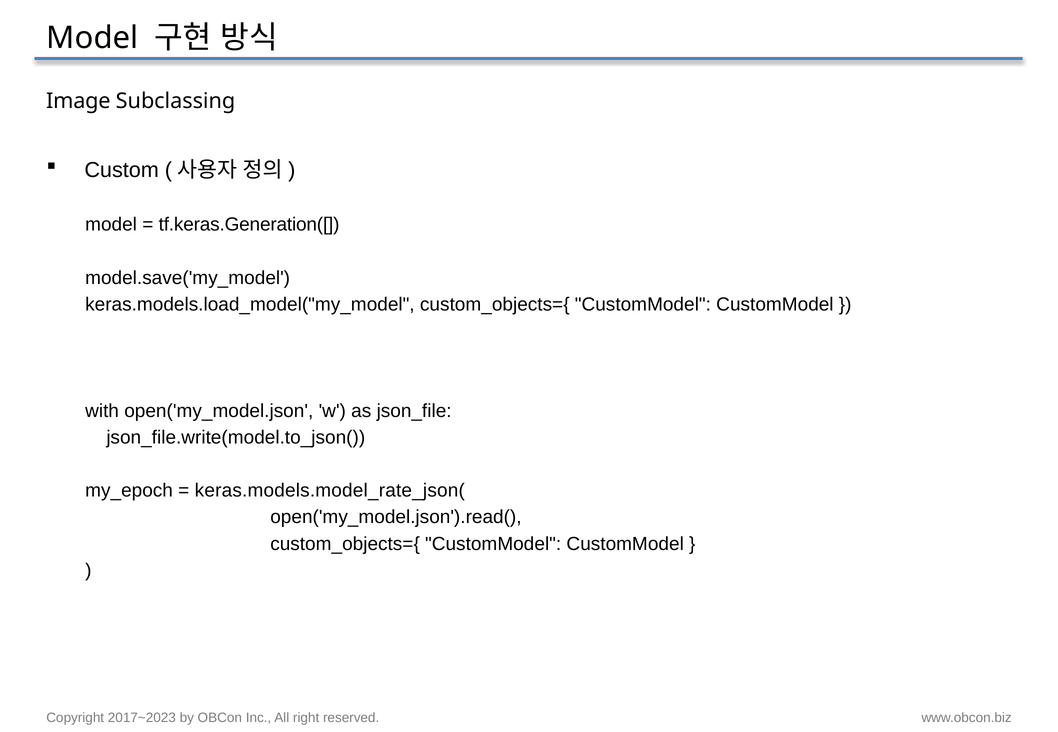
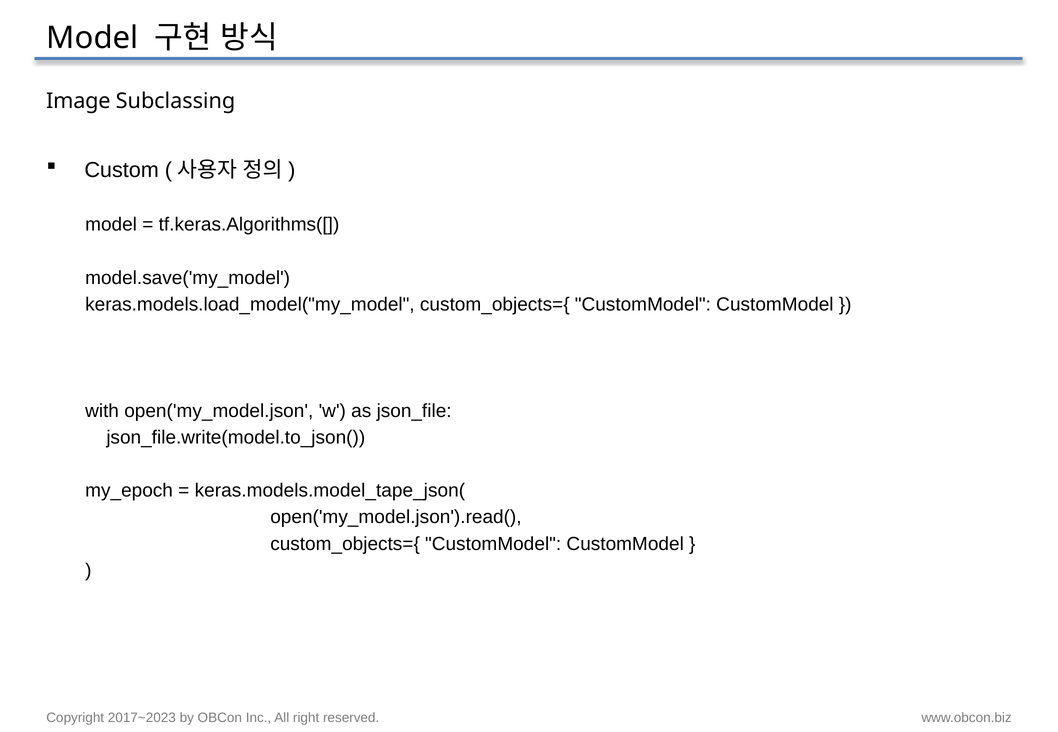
tf.keras.Generation([: tf.keras.Generation([ -> tf.keras.Algorithms([ (249, 225)
keras.models.model_rate_json(: keras.models.model_rate_json( -> keras.models.model_tape_json( (330, 491)
